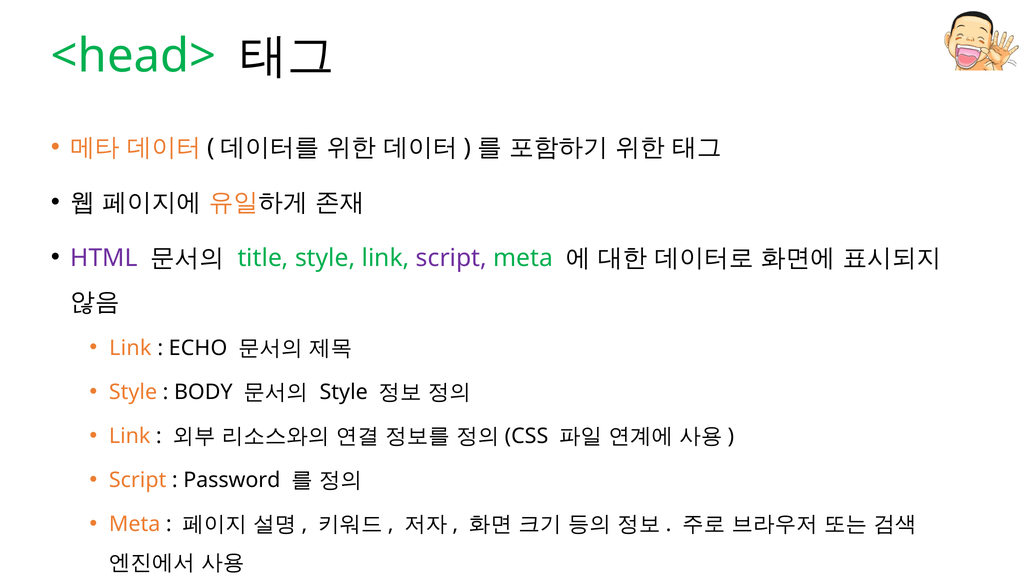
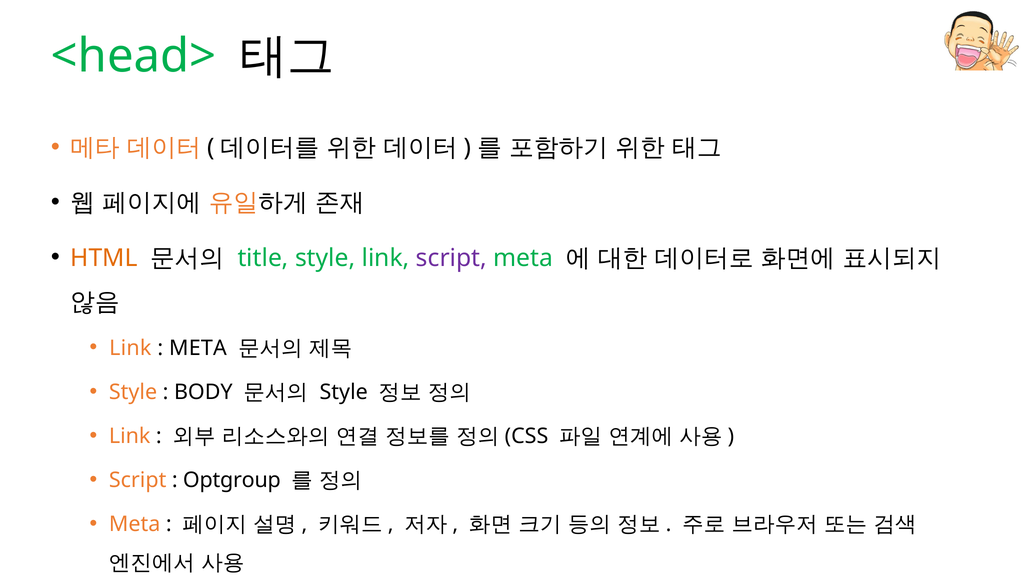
HTML colour: purple -> orange (104, 258)
ECHO: ECHO -> META (198, 348)
Password: Password -> Optgroup (232, 480)
